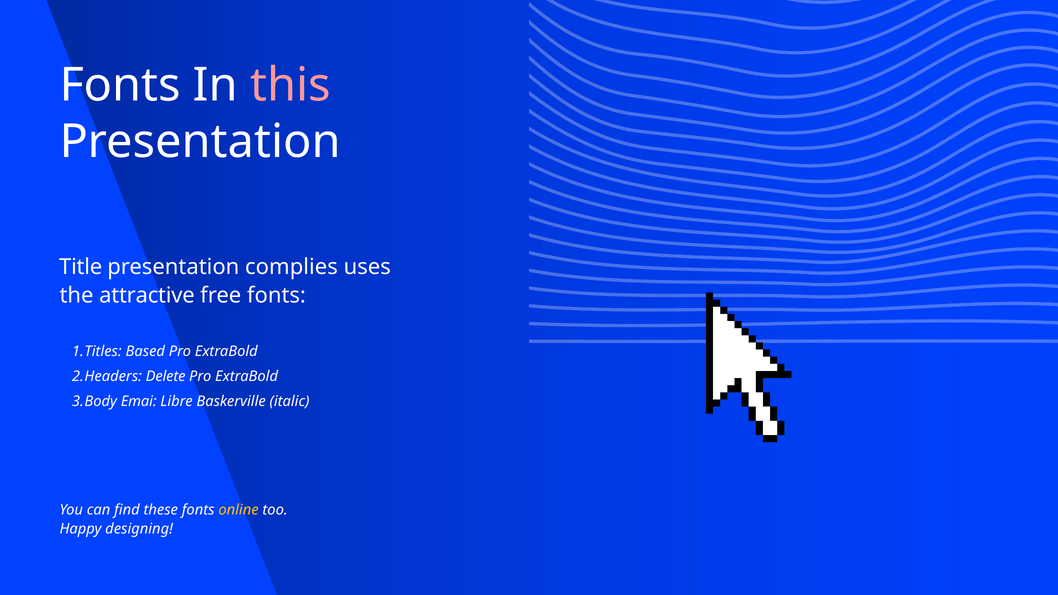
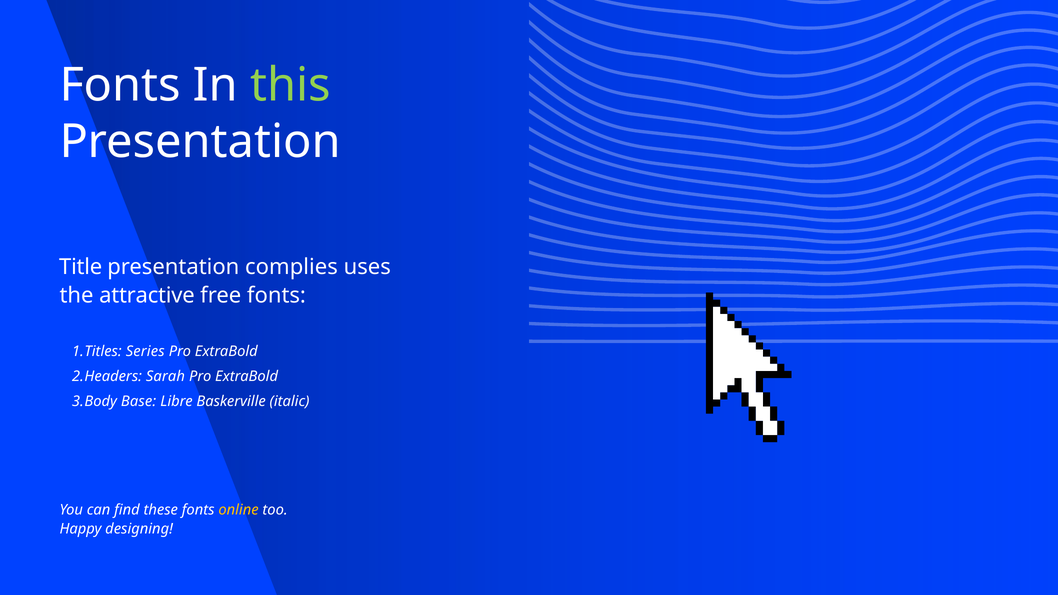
this colour: pink -> light green (290, 85)
Based: Based -> Series (145, 352)
Delete: Delete -> Sarah (165, 376)
Emai: Emai -> Base (139, 401)
